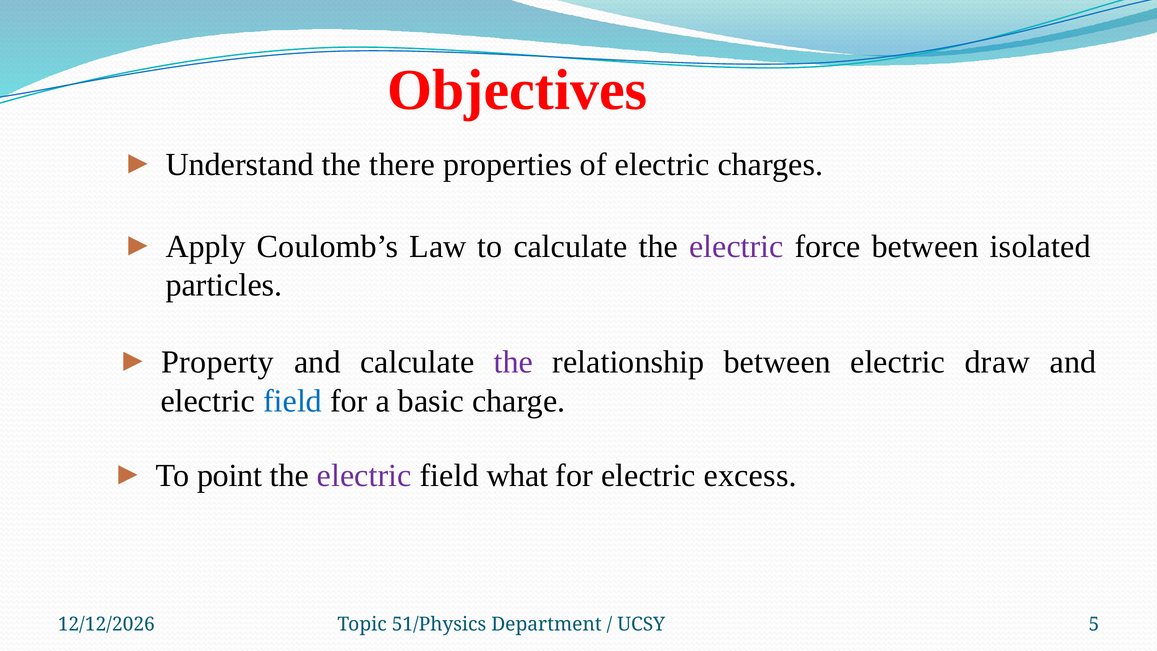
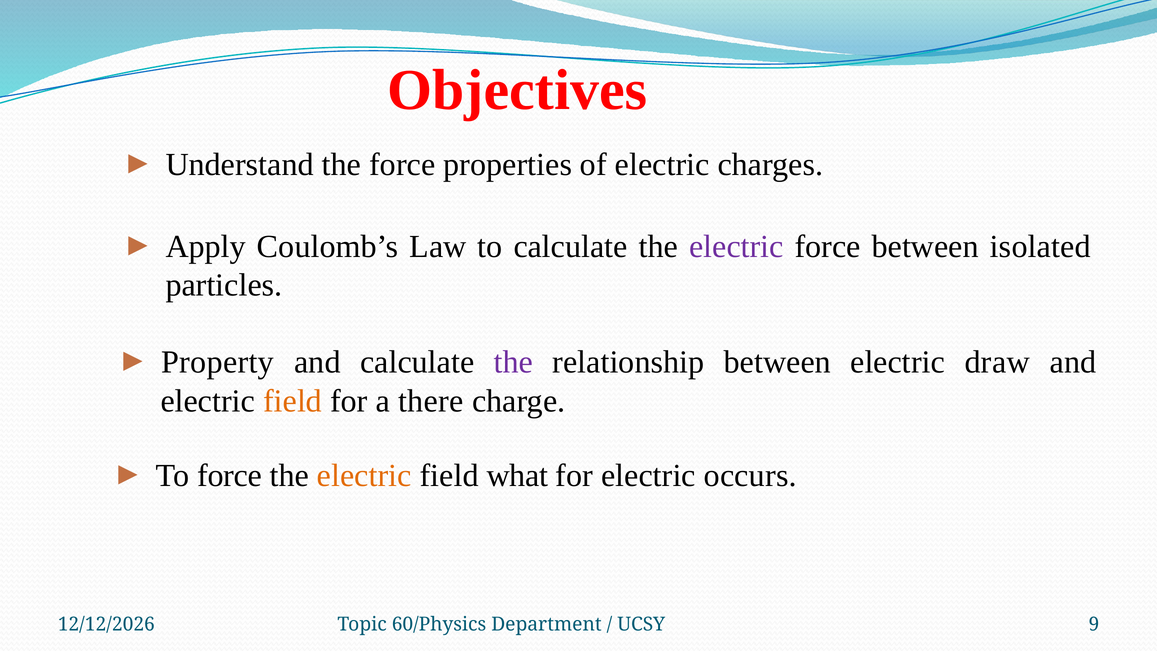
the there: there -> force (402, 165)
field colour: blue -> orange (293, 401)
basic: basic -> there (431, 401)
To point: point -> force (230, 476)
electric colour: purple -> orange (364, 476)
excess: excess -> occurs (750, 476)
51/Physics: 51/Physics -> 60/Physics (439, 624)
5: 5 -> 9 (1094, 624)
